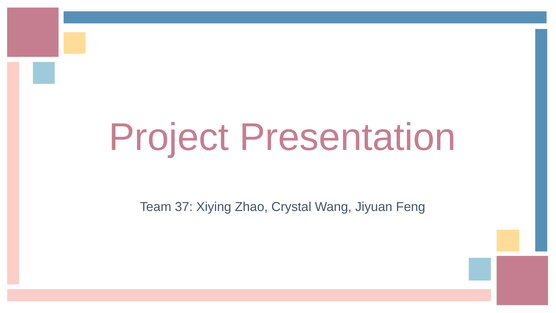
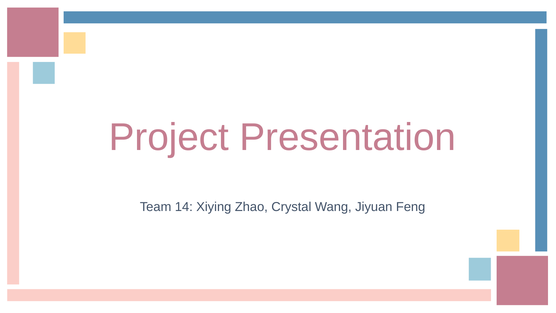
37: 37 -> 14 (184, 207)
